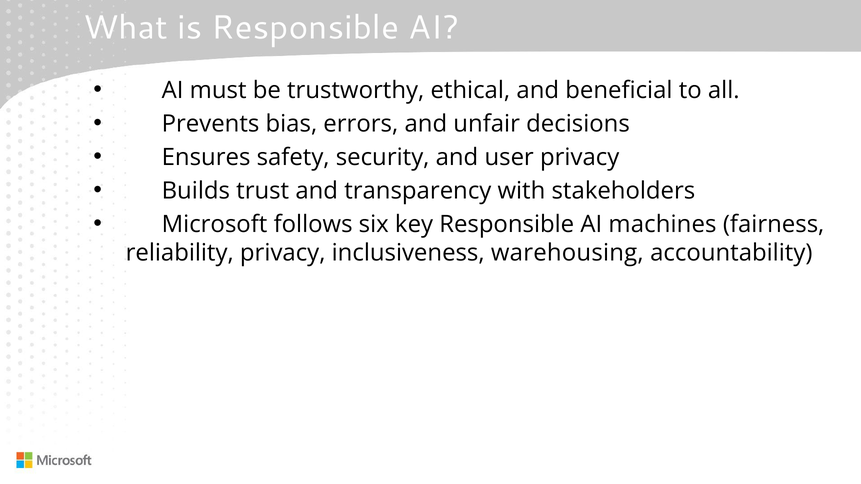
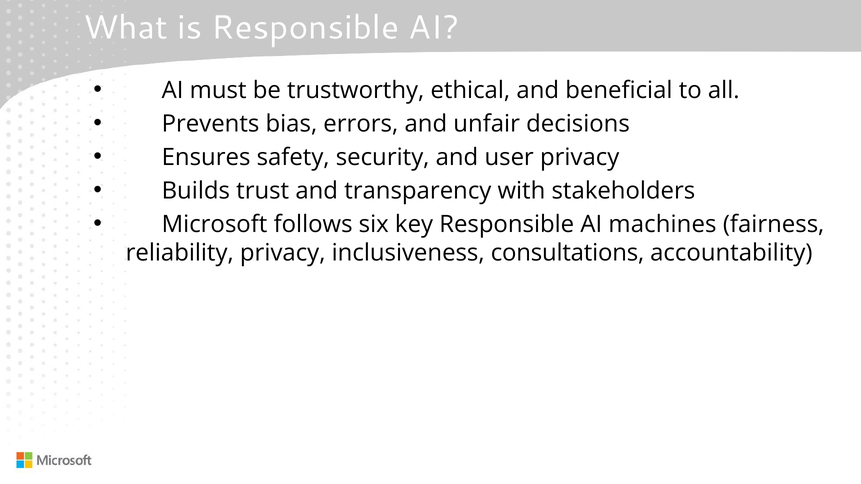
warehousing: warehousing -> consultations (567, 253)
